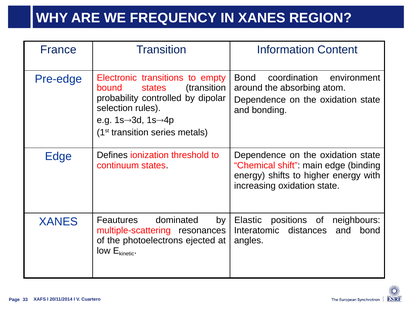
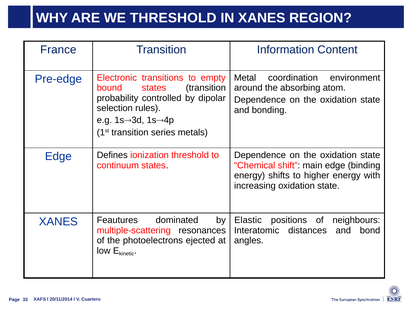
WE FREQUENCY: FREQUENCY -> THRESHOLD (173, 18)
Bond: Bond -> Metal (245, 78)
